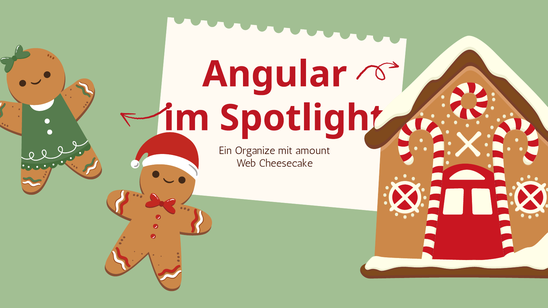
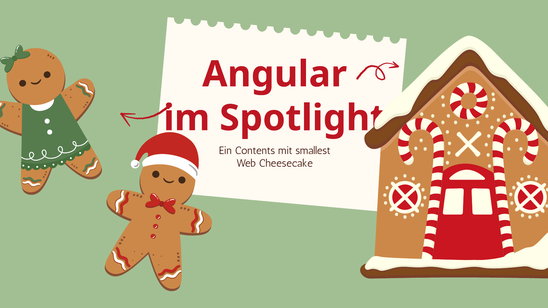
Organize: Organize -> Contents (255, 151)
amount: amount -> smallest (313, 151)
